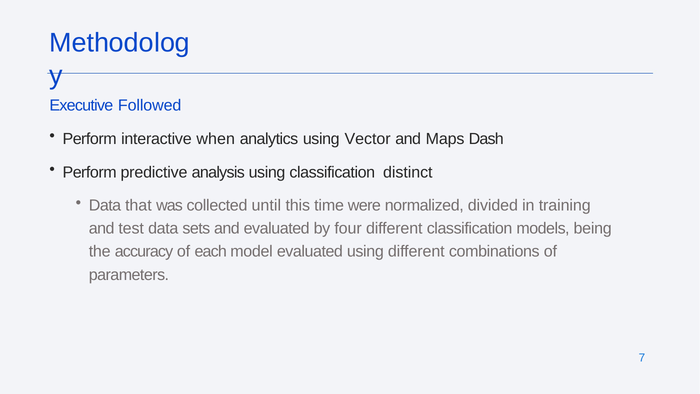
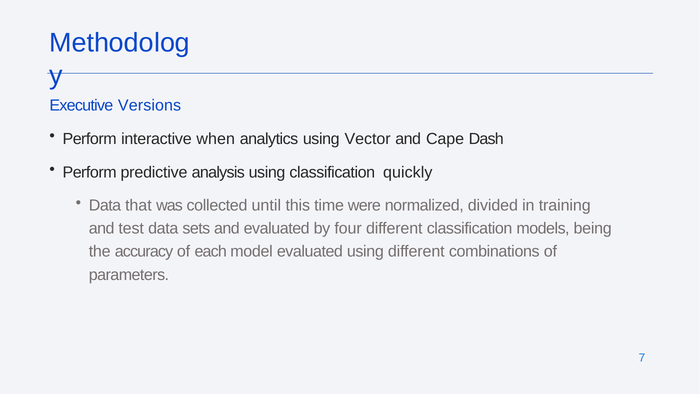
Followed: Followed -> Versions (150, 105)
Maps: Maps -> Cape (445, 139)
distinct: distinct -> quickly (408, 172)
